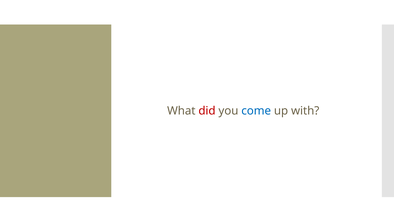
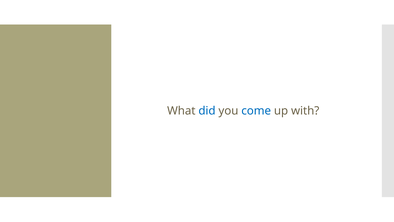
did colour: red -> blue (207, 111)
